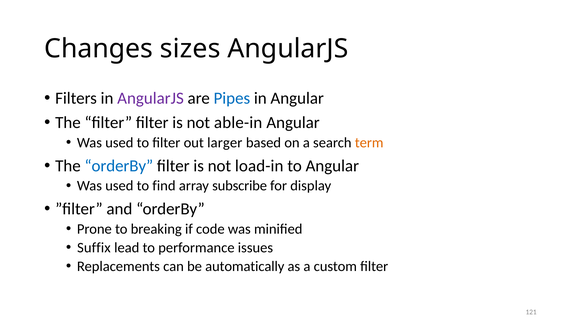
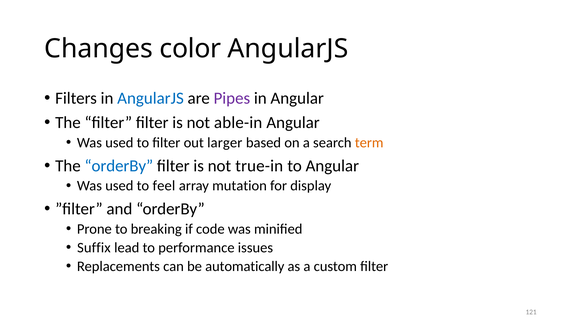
sizes: sizes -> color (190, 49)
AngularJS colour: purple -> blue (151, 98)
Pipes colour: blue -> purple (232, 98)
load-in: load-in -> true-in (259, 166)
find: find -> feel (164, 186)
subscribe: subscribe -> mutation (240, 186)
